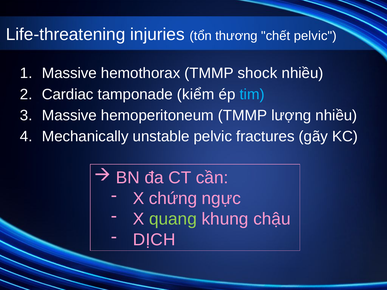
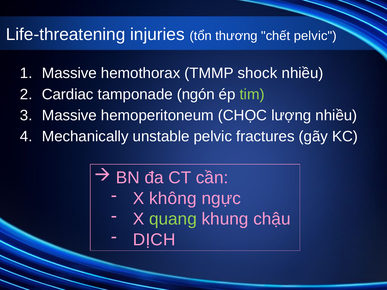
kiểm: kiểm -> ngón (196, 94)
tim colour: light blue -> light green (252, 94)
hemoperitoneum TMMP: TMMP -> CHỌC (242, 115)
chứng: chứng -> không (173, 199)
